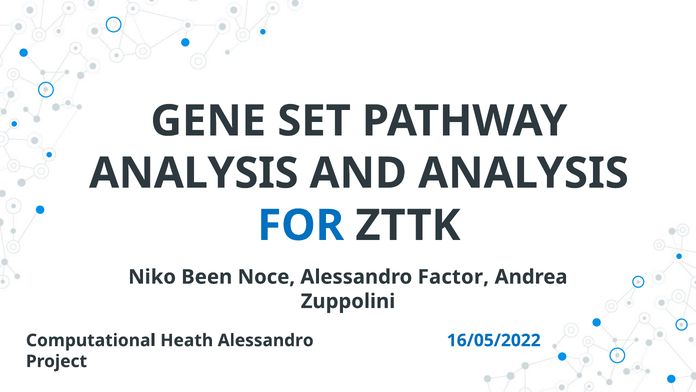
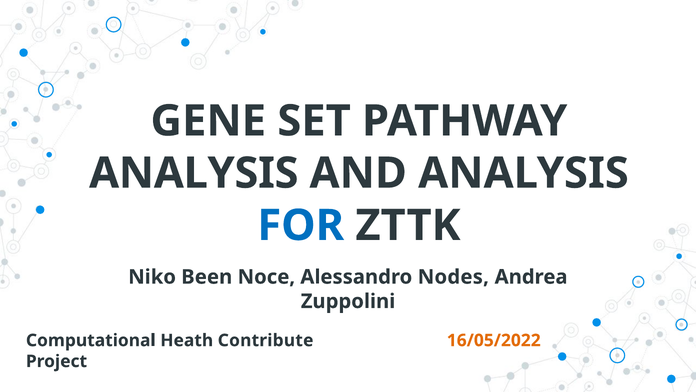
Factor: Factor -> Nodes (453, 277)
Heath Alessandro: Alessandro -> Contribute (266, 340)
16/05/2022 colour: blue -> orange (494, 340)
